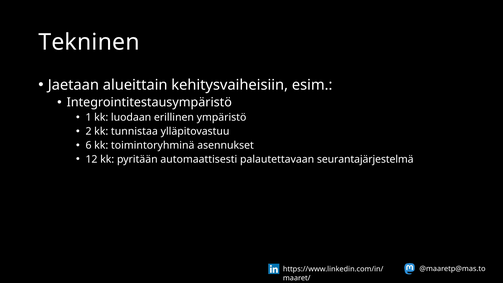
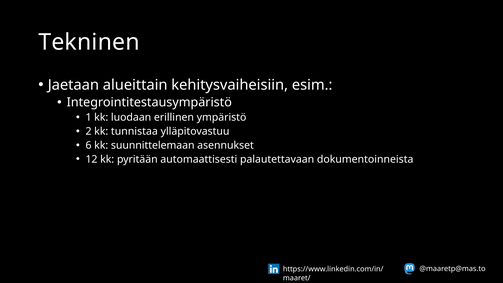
toimintoryhminä: toimintoryhminä -> suunnittelemaan (153, 145)
seurantajärjestelmä: seurantajärjestelmä -> dokumentoinneista (365, 159)
